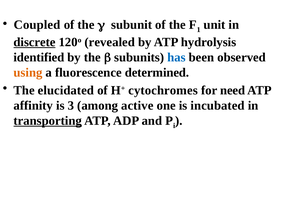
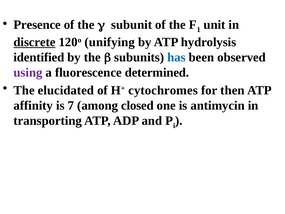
Coupled: Coupled -> Presence (37, 25)
revealed: revealed -> unifying (110, 42)
using colour: orange -> purple (28, 72)
need: need -> then (232, 90)
3: 3 -> 7 (71, 105)
active: active -> closed (137, 105)
incubated: incubated -> antimycin (218, 105)
transporting underline: present -> none (48, 121)
